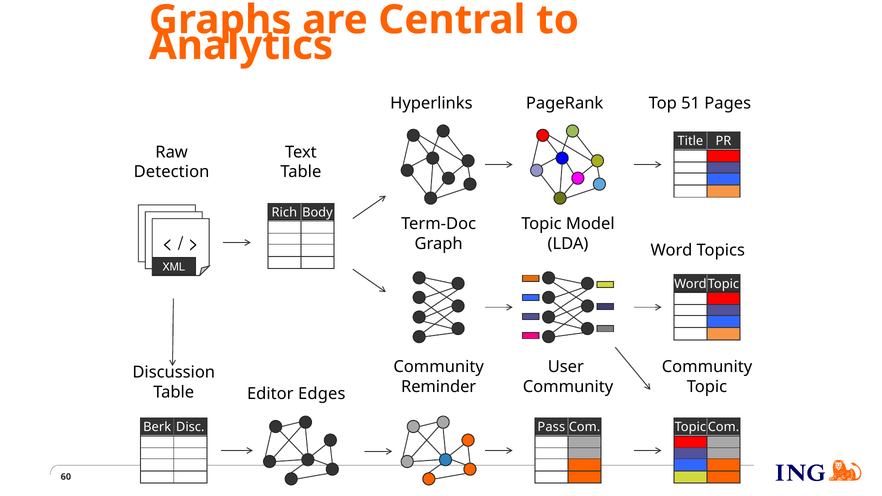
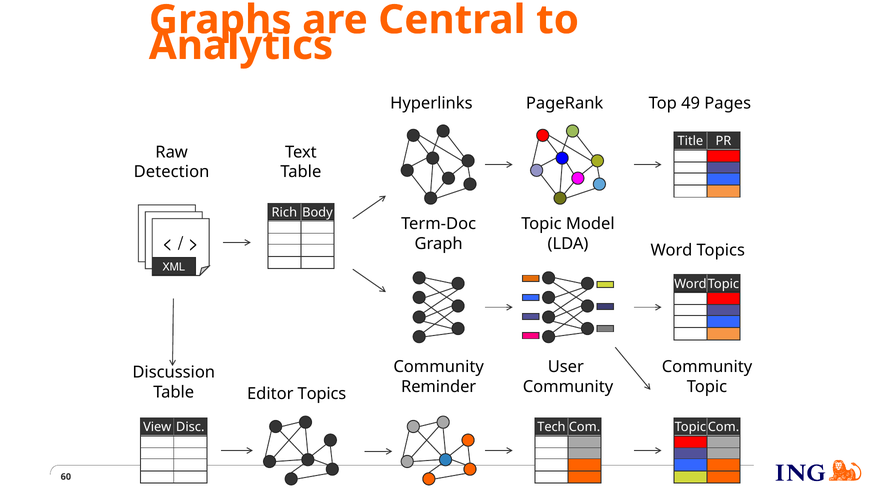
51: 51 -> 49 (691, 103)
Editor Edges: Edges -> Topics (322, 394)
Berk: Berk -> View (157, 427)
Pass: Pass -> Tech (551, 427)
